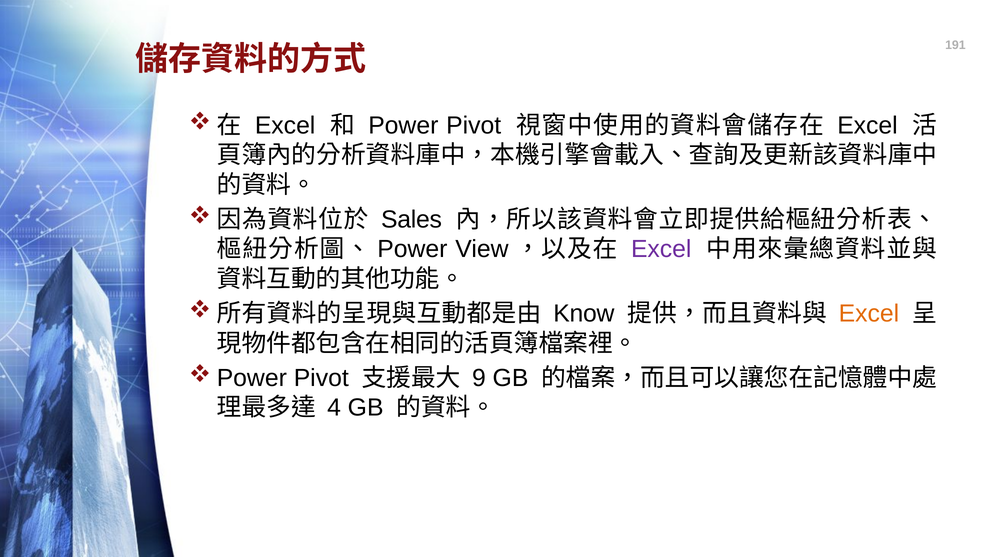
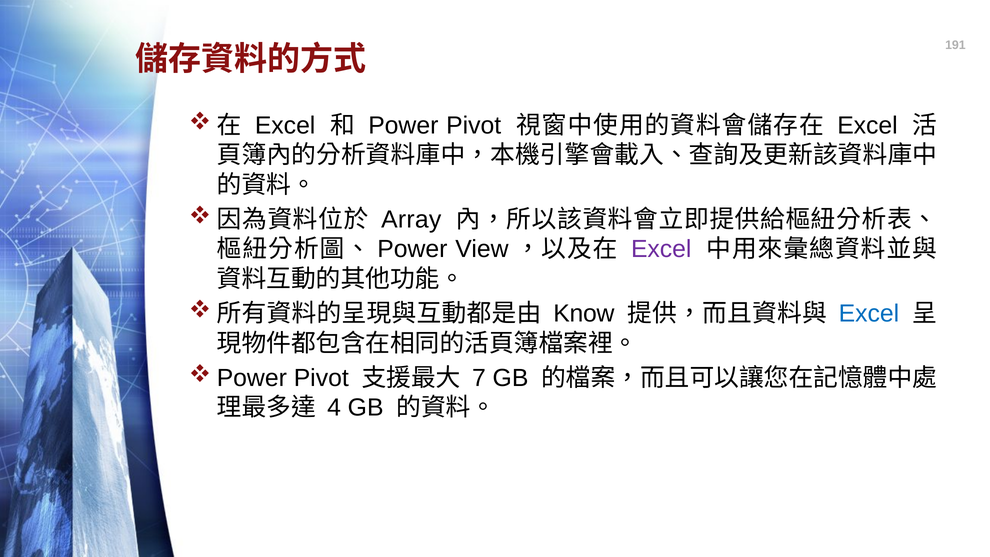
Sales: Sales -> Array (411, 220)
Excel colour: orange -> blue (869, 314)
9: 9 -> 7 (479, 378)
